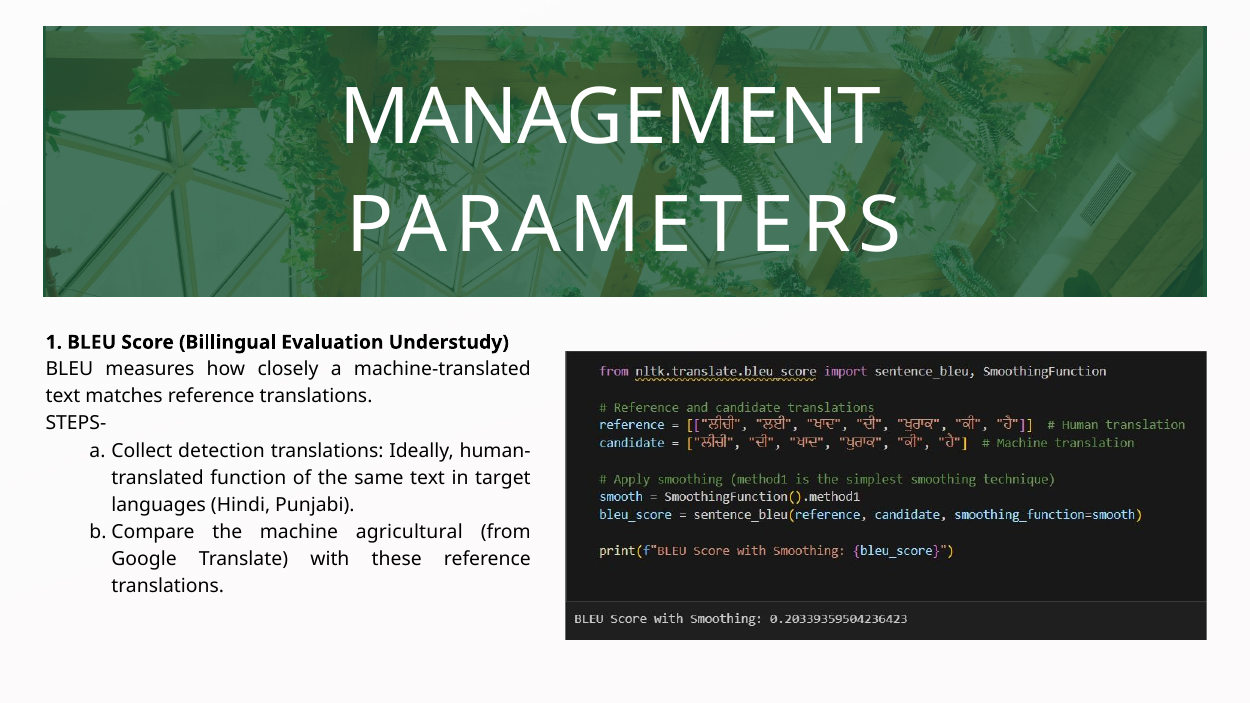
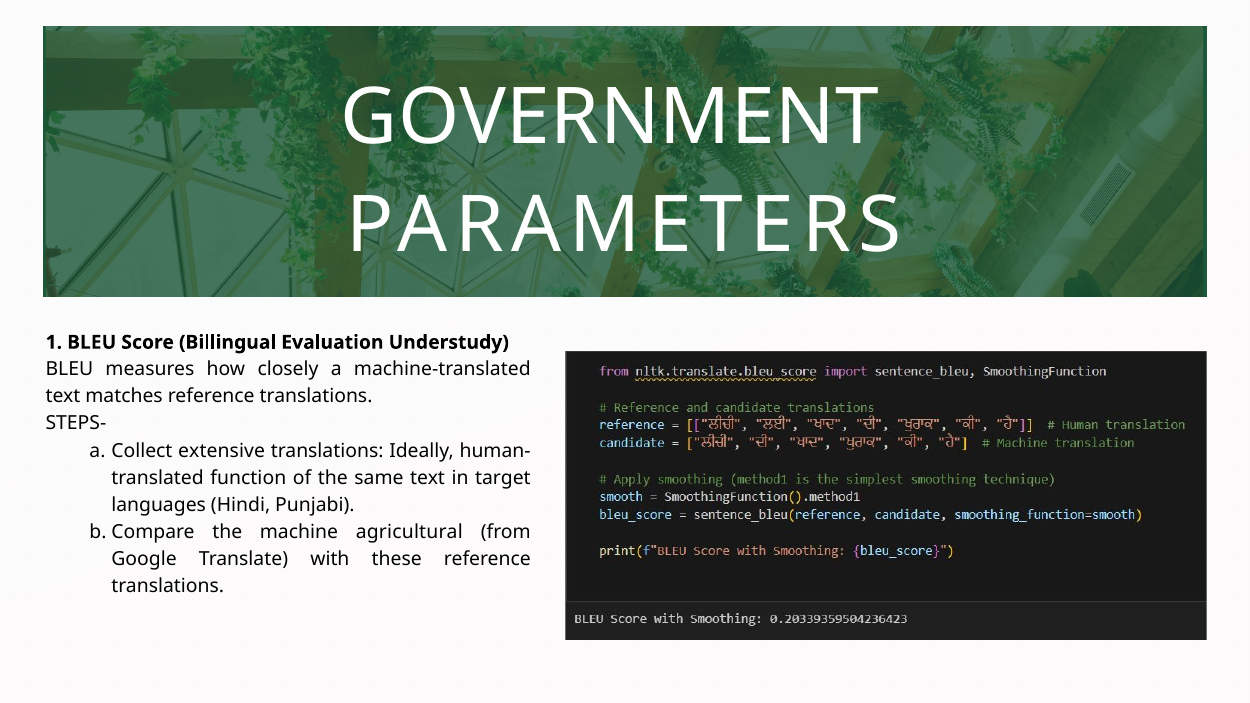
MANAGEMENT: MANAGEMENT -> GOVERNMENT (610, 117)
detection: detection -> extensive (222, 451)
